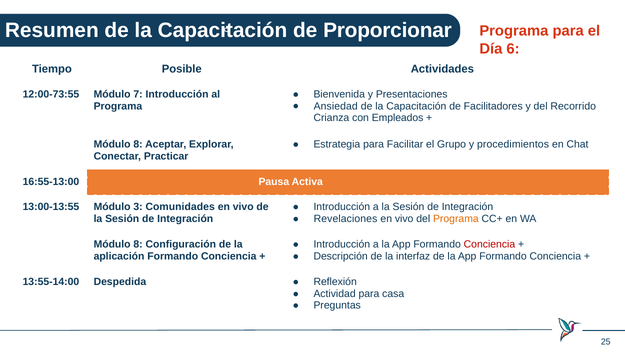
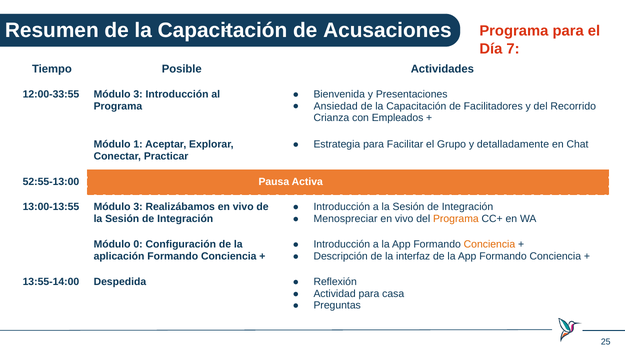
Proporcionar: Proporcionar -> Acusaciones (387, 31)
6: 6 -> 7 (513, 49)
12:00-73:55: 12:00-73:55 -> 12:00-33:55 (51, 94)
7: 7 -> 3 (138, 94)
procedimientos: procedimientos -> detalladamente (513, 144)
8: 8 -> 1 (138, 144)
16:55-13:00: 16:55-13:00 -> 52:55-13:00 (51, 182)
Comunidades: Comunidades -> Realizábamos (180, 207)
Revelaciones: Revelaciones -> Menospreciar (346, 218)
Conciencia colour: red -> orange (489, 244)
8: 8 -> 0 (138, 244)
